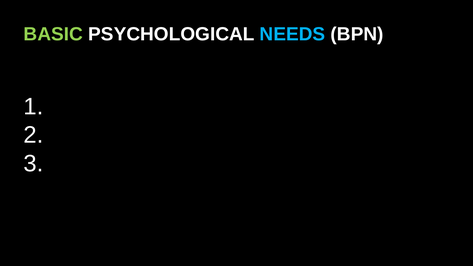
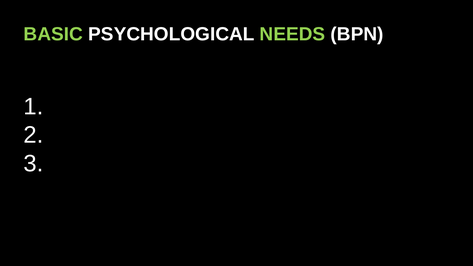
NEEDS colour: light blue -> light green (292, 34)
